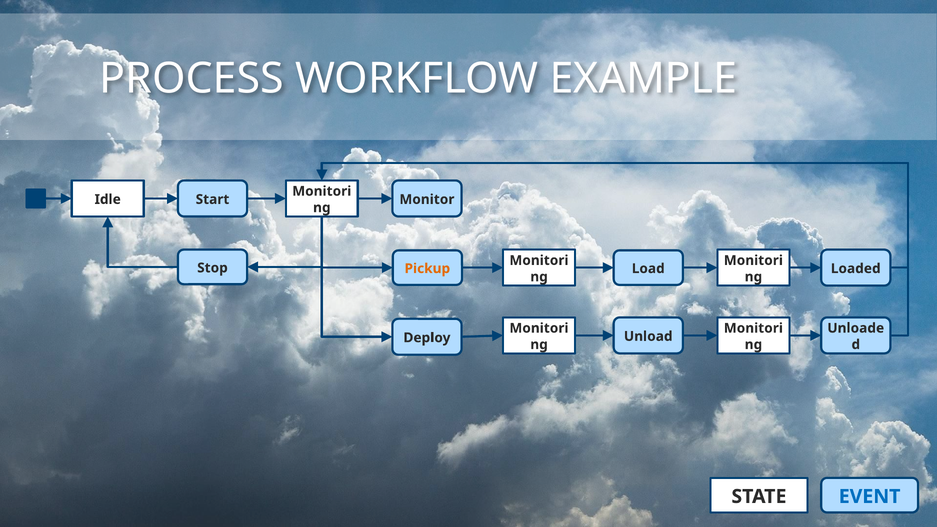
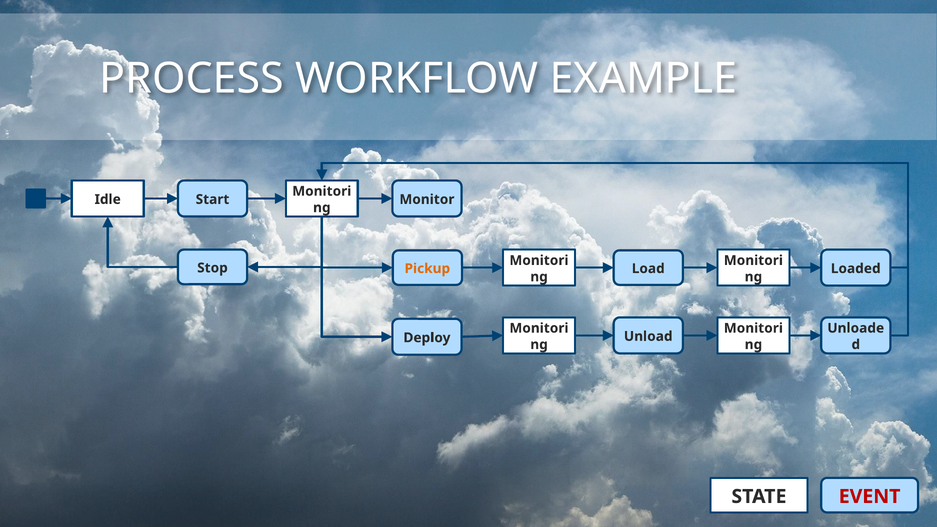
EVENT colour: blue -> red (870, 497)
